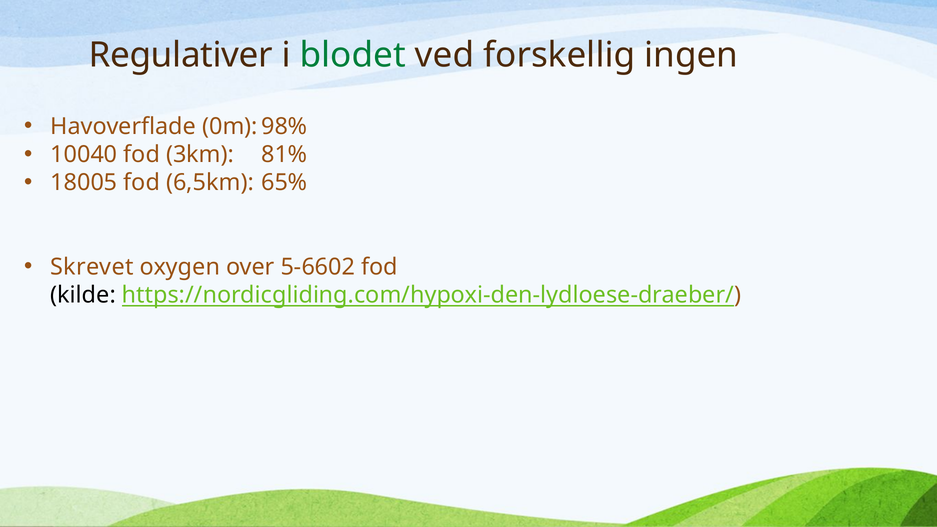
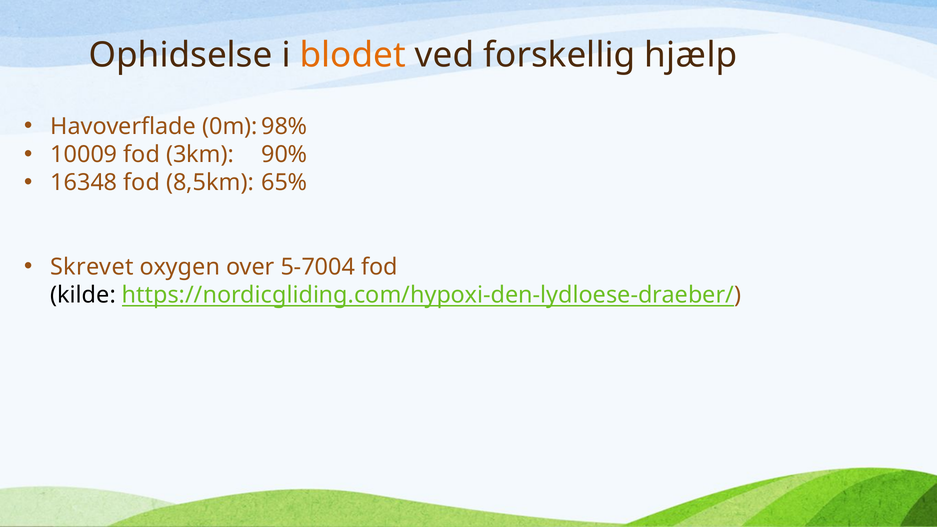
Regulativer: Regulativer -> Ophidselse (181, 55)
blodet colour: green -> orange (353, 55)
ingen: ingen -> hjælp (691, 55)
10040: 10040 -> 10009 (84, 155)
81%: 81% -> 90% (284, 155)
18005: 18005 -> 16348 (84, 183)
6,5km: 6,5km -> 8,5km (210, 183)
5-6602: 5-6602 -> 5-7004 (318, 267)
